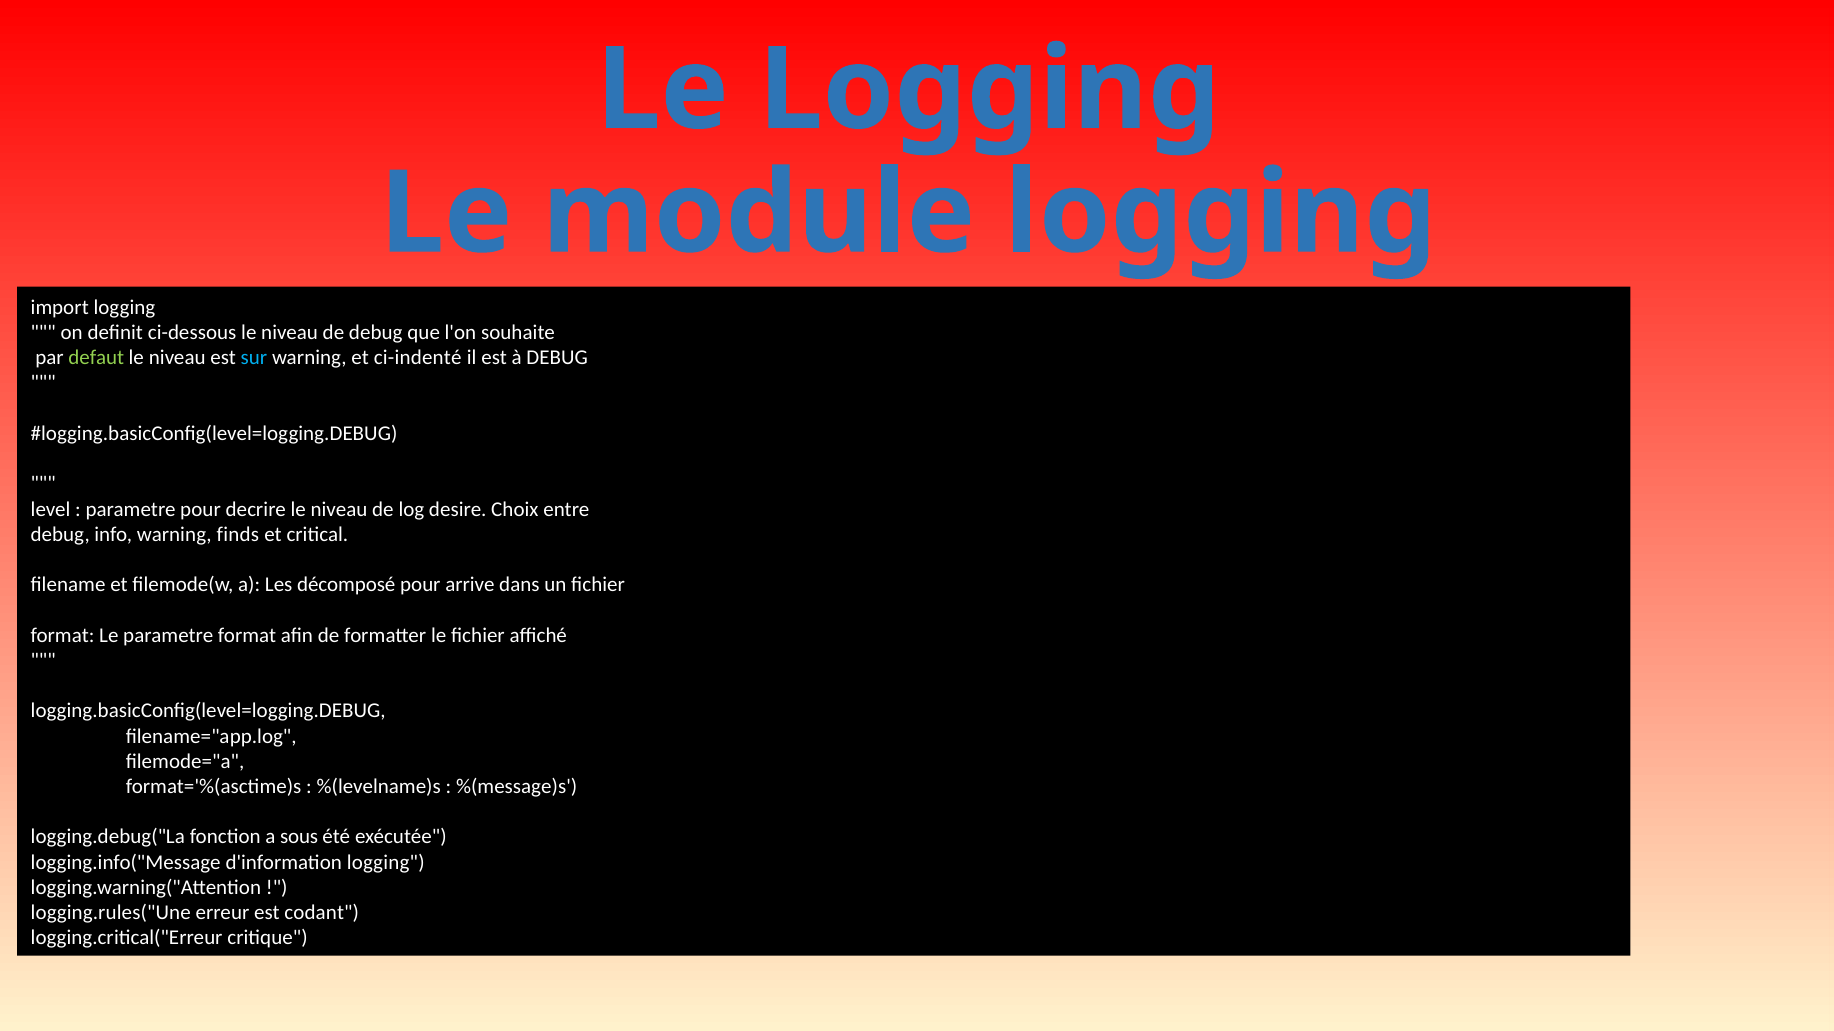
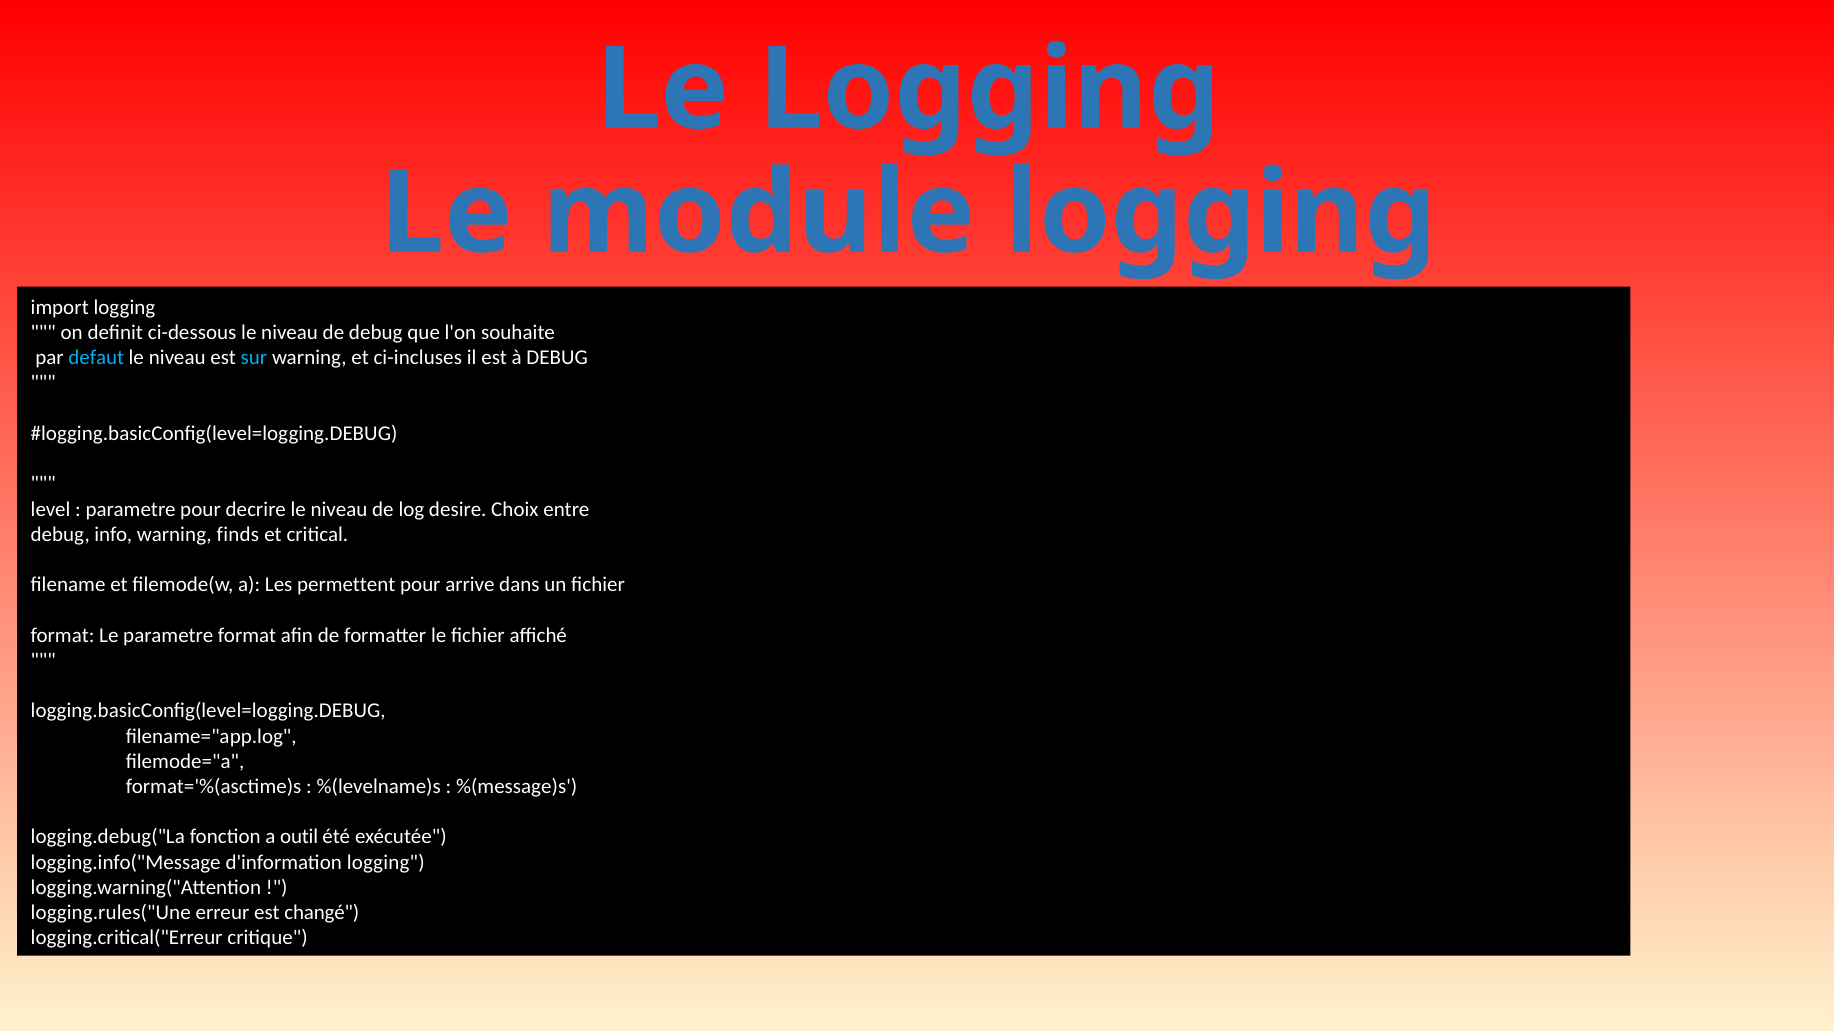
defaut colour: light green -> light blue (96, 358)
ci-indenté: ci-indenté -> ci-incluses (418, 358)
décomposé: décomposé -> permettent (346, 585)
sous: sous -> outil (299, 837)
codant: codant -> changé (322, 913)
